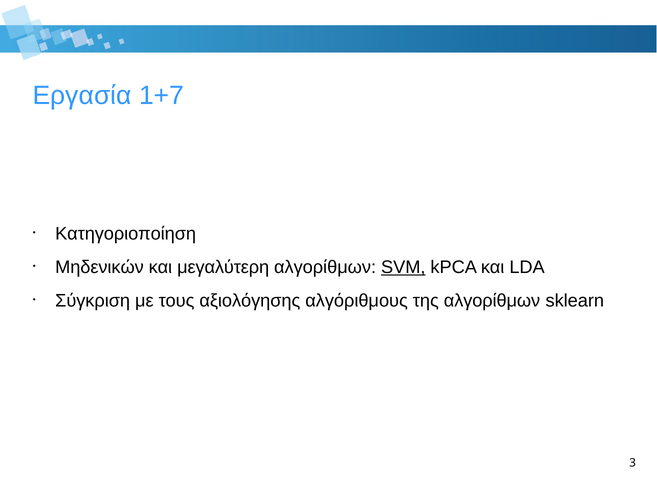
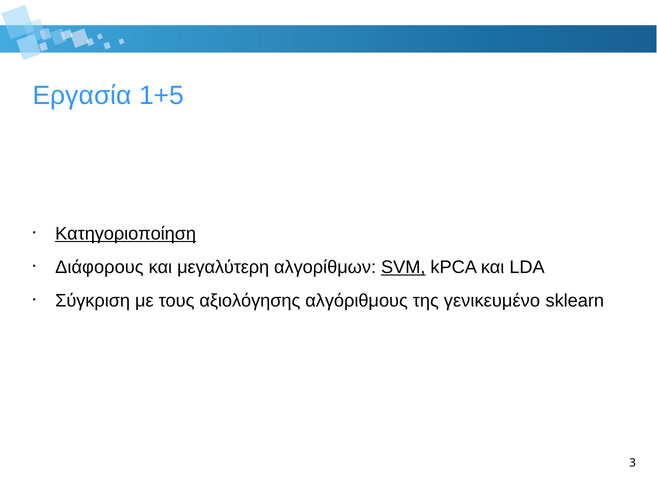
1+7: 1+7 -> 1+5 (162, 95)
Κατηγοριοποίηση underline: none -> present (126, 234)
Μηδενικών: Μηδενικών -> Διάφορους (99, 268)
της αλγορίθμων: αλγορίθμων -> γενικευμένο (492, 301)
